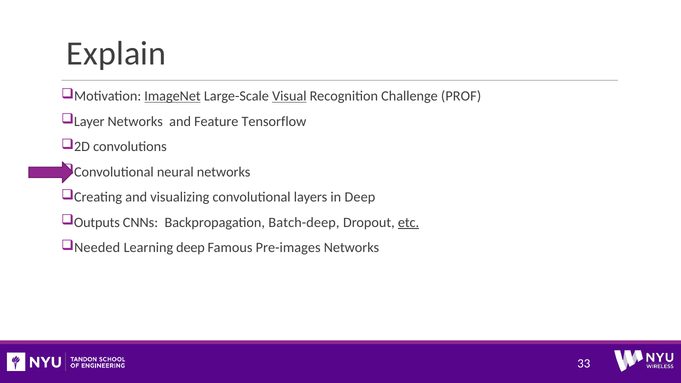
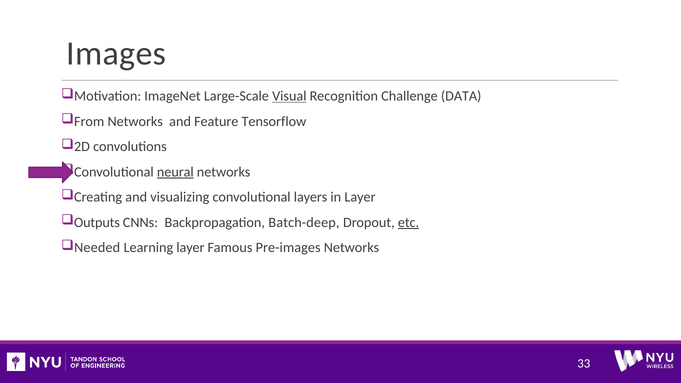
Explain: Explain -> Images (116, 53)
ImageNet underline: present -> none (173, 96)
PROF: PROF -> DATA (461, 96)
Layer: Layer -> From (89, 121)
neural underline: none -> present (175, 172)
in Deep: Deep -> Layer (360, 197)
Learning deep: deep -> layer (190, 248)
